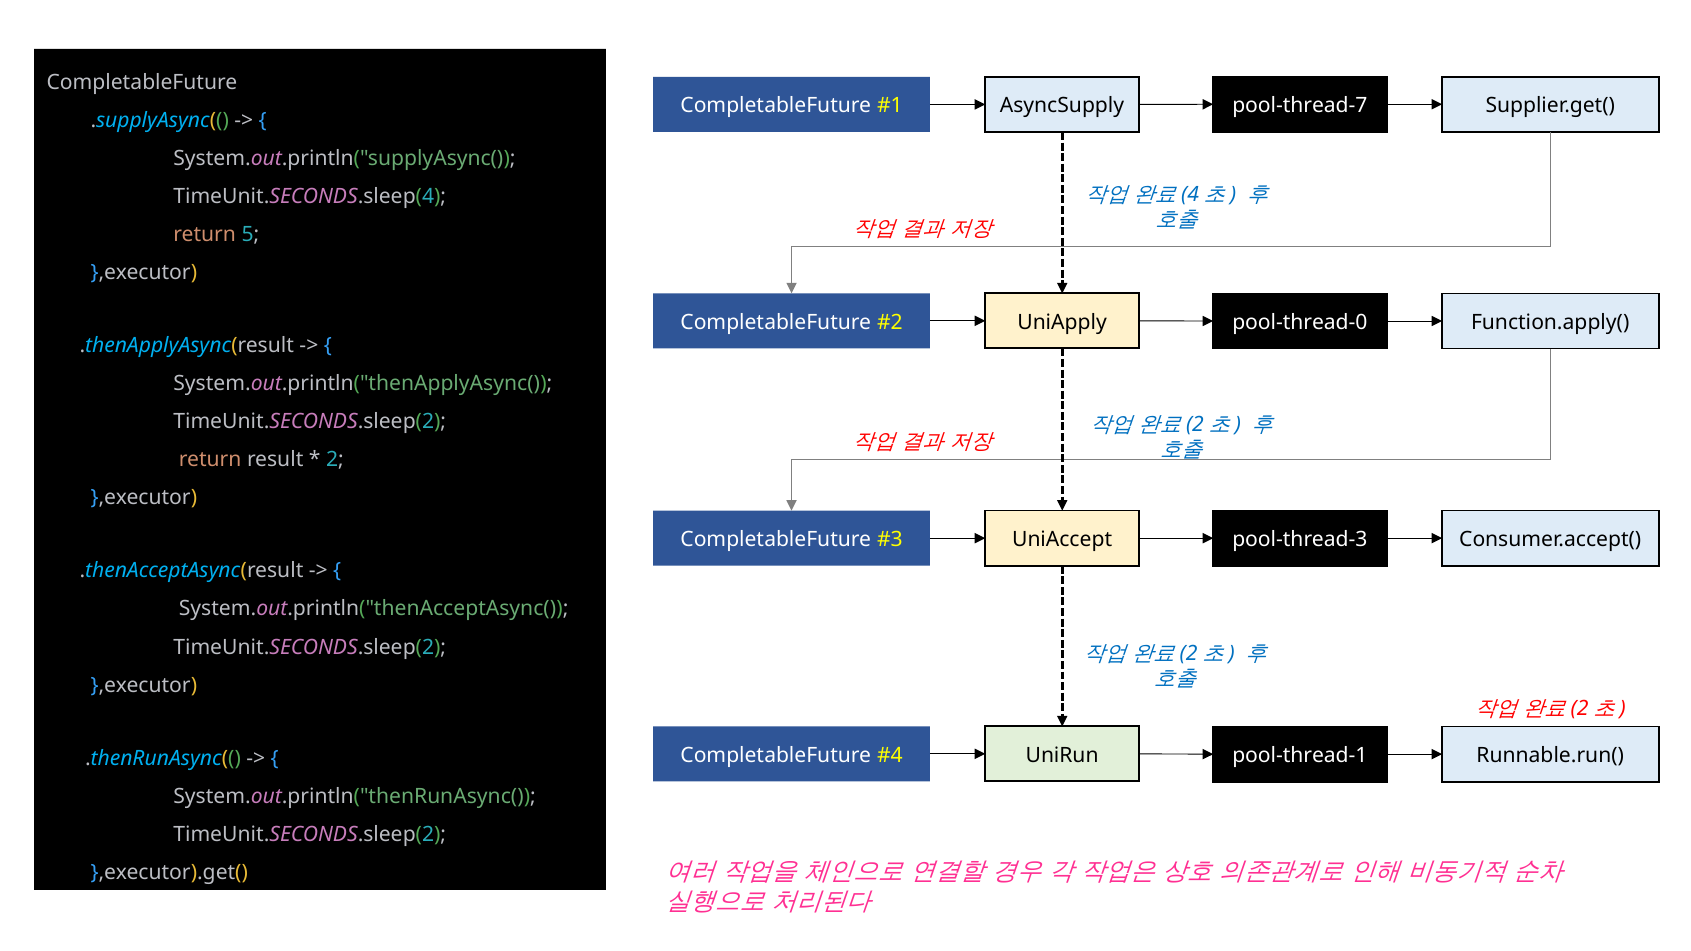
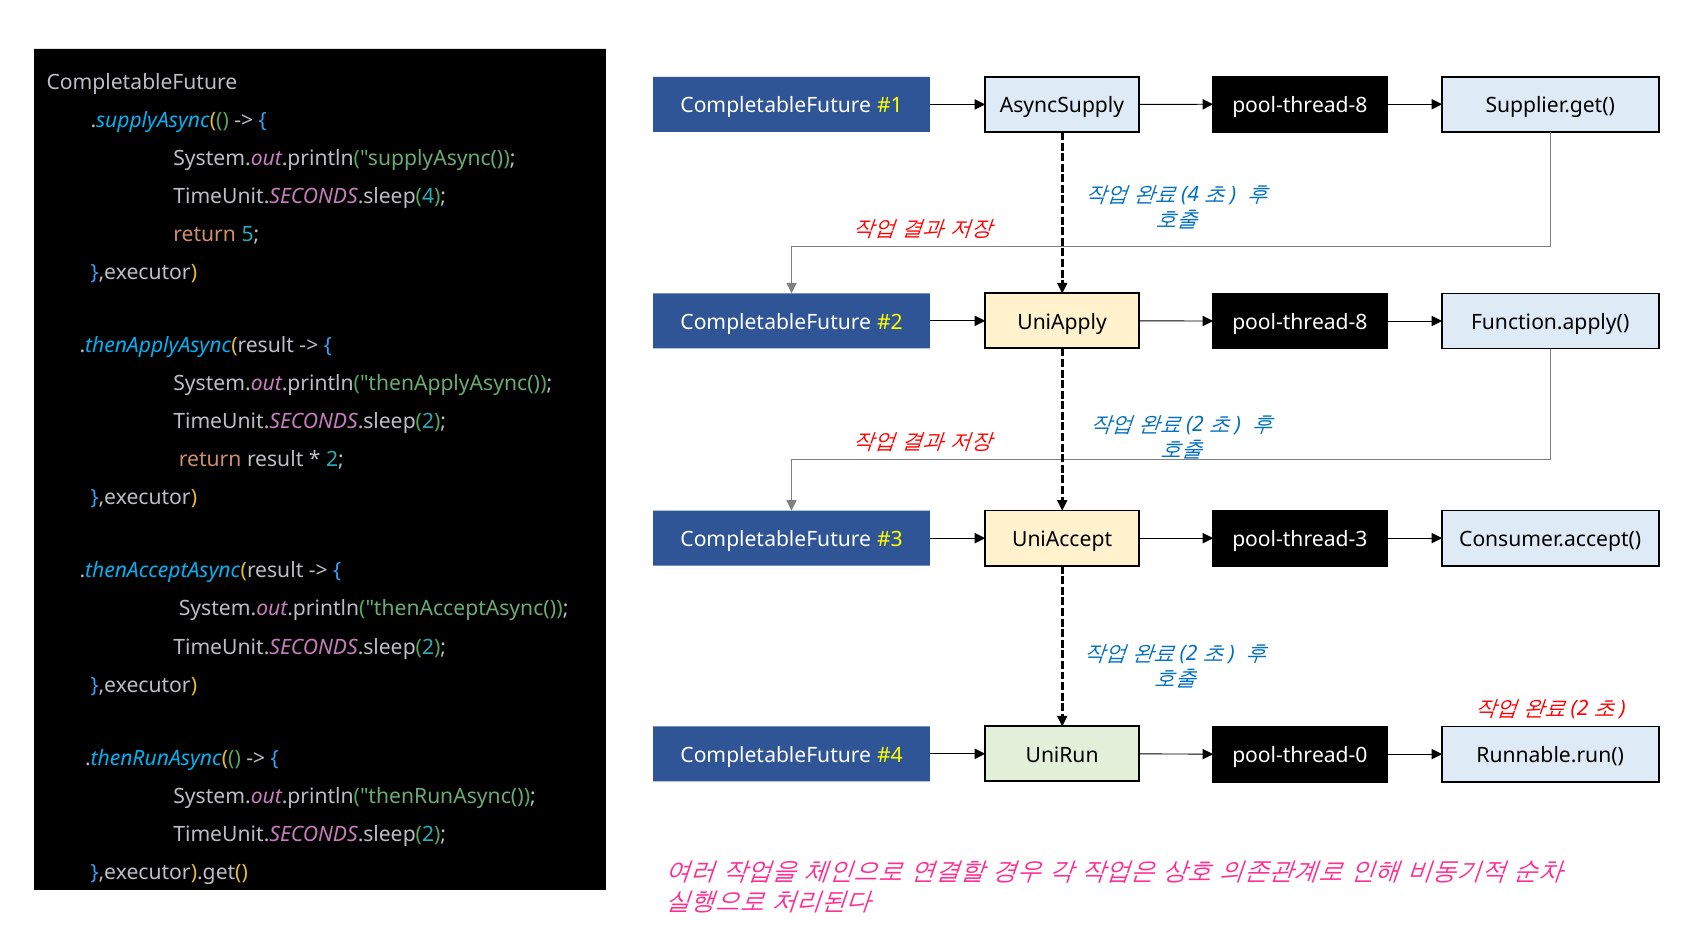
pool-thread-7: pool-thread-7 -> pool-thread-8 (1300, 106)
pool-thread-0: pool-thread-0 -> pool-thread-8 (1300, 323)
pool-thread-1: pool-thread-1 -> pool-thread-0 (1300, 756)
